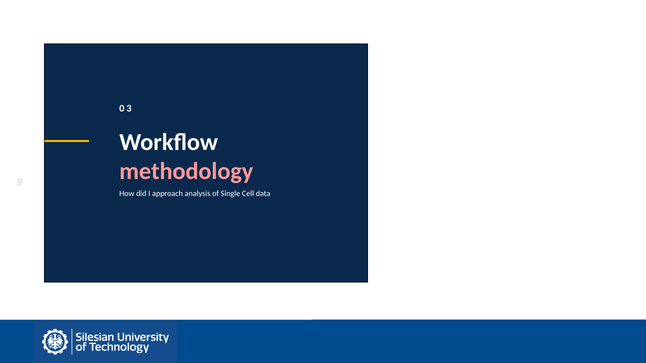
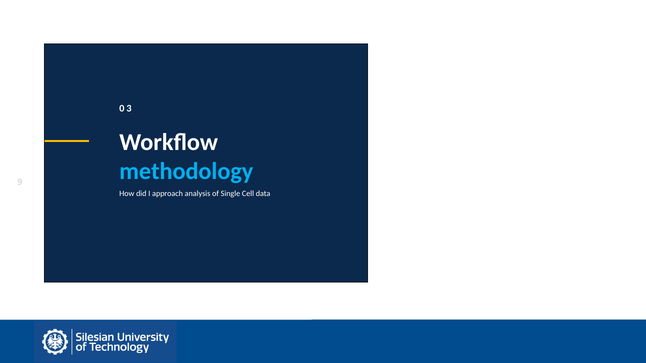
methodology colour: pink -> light blue (186, 171)
